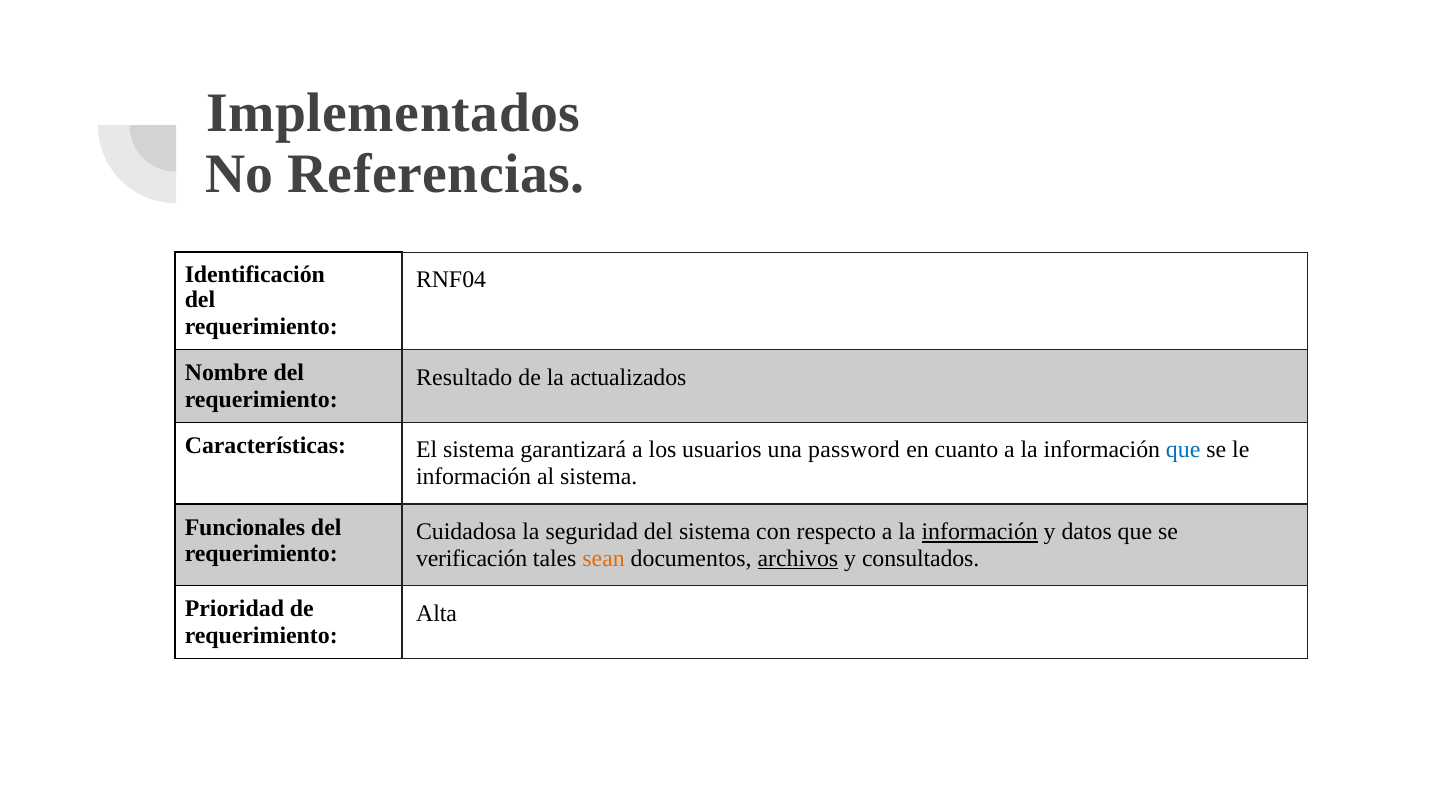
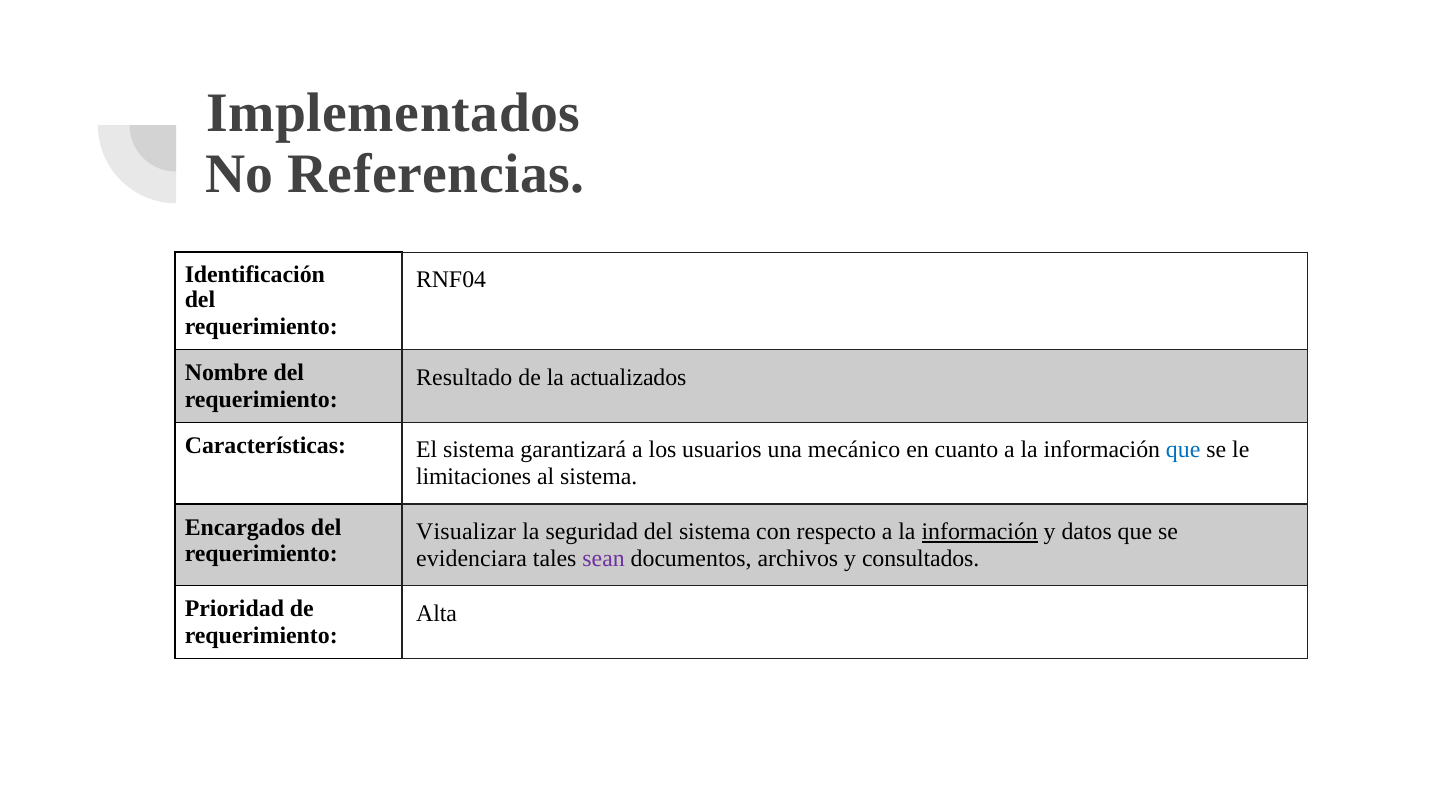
password: password -> mecánico (854, 450)
información: información -> limitaciones (474, 477)
Funcionales: Funcionales -> Encargados (245, 527)
Cuidadosa: Cuidadosa -> Visualizar (466, 532)
verificación: verificación -> evidenciara (472, 558)
sean colour: orange -> purple (604, 558)
archivos underline: present -> none (798, 558)
